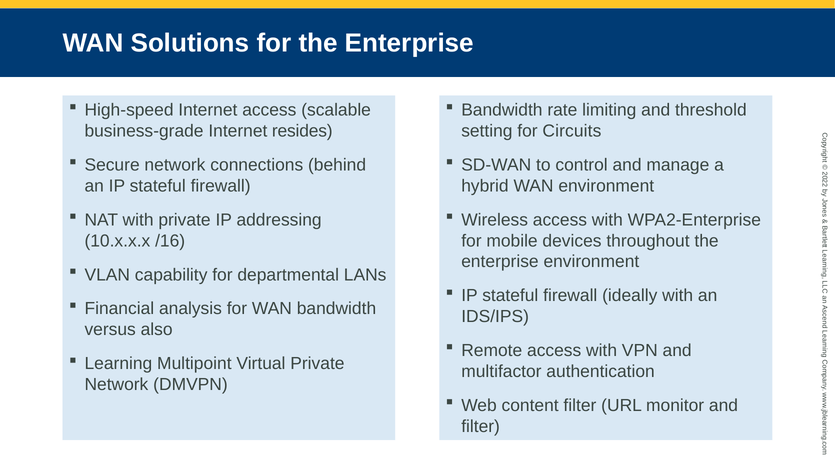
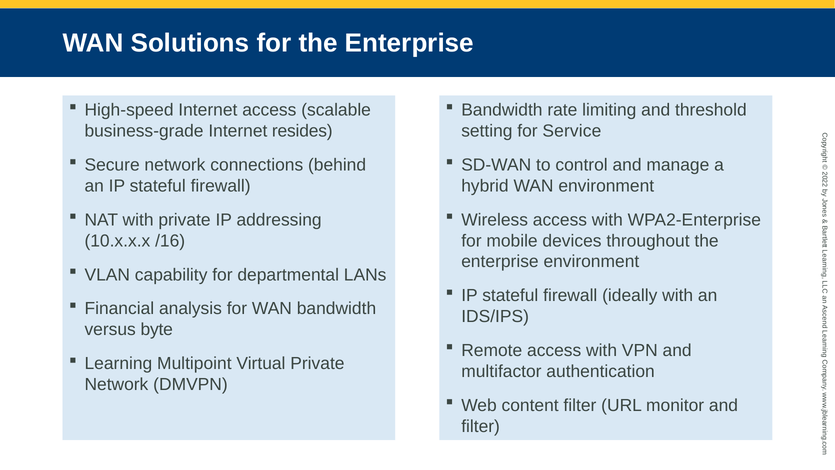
Circuits: Circuits -> Service (572, 131)
also: also -> byte (157, 329)
